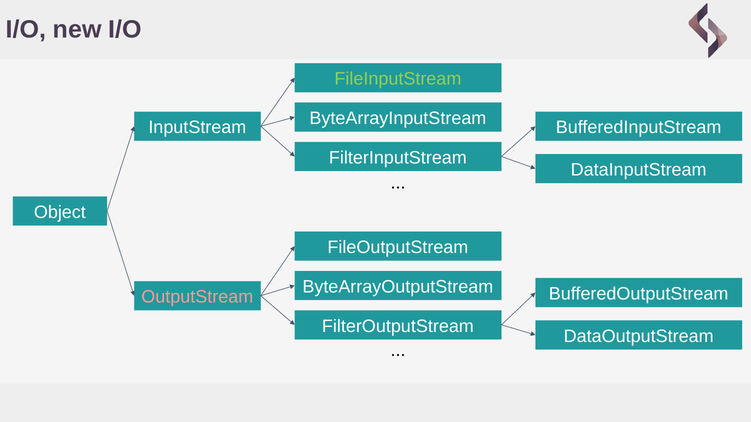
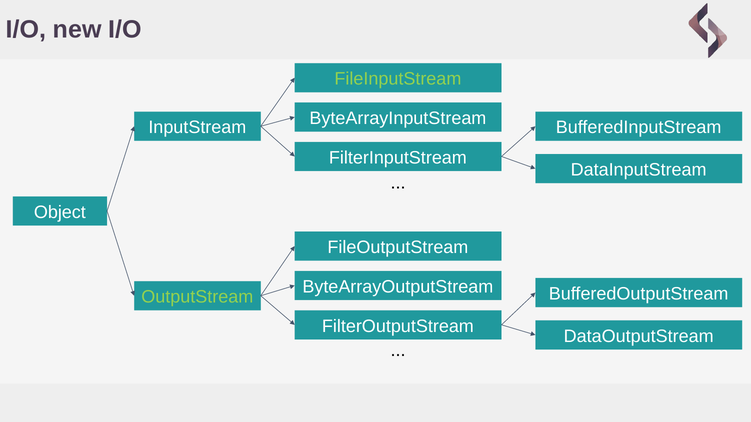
OutputStream colour: pink -> light green (197, 297)
